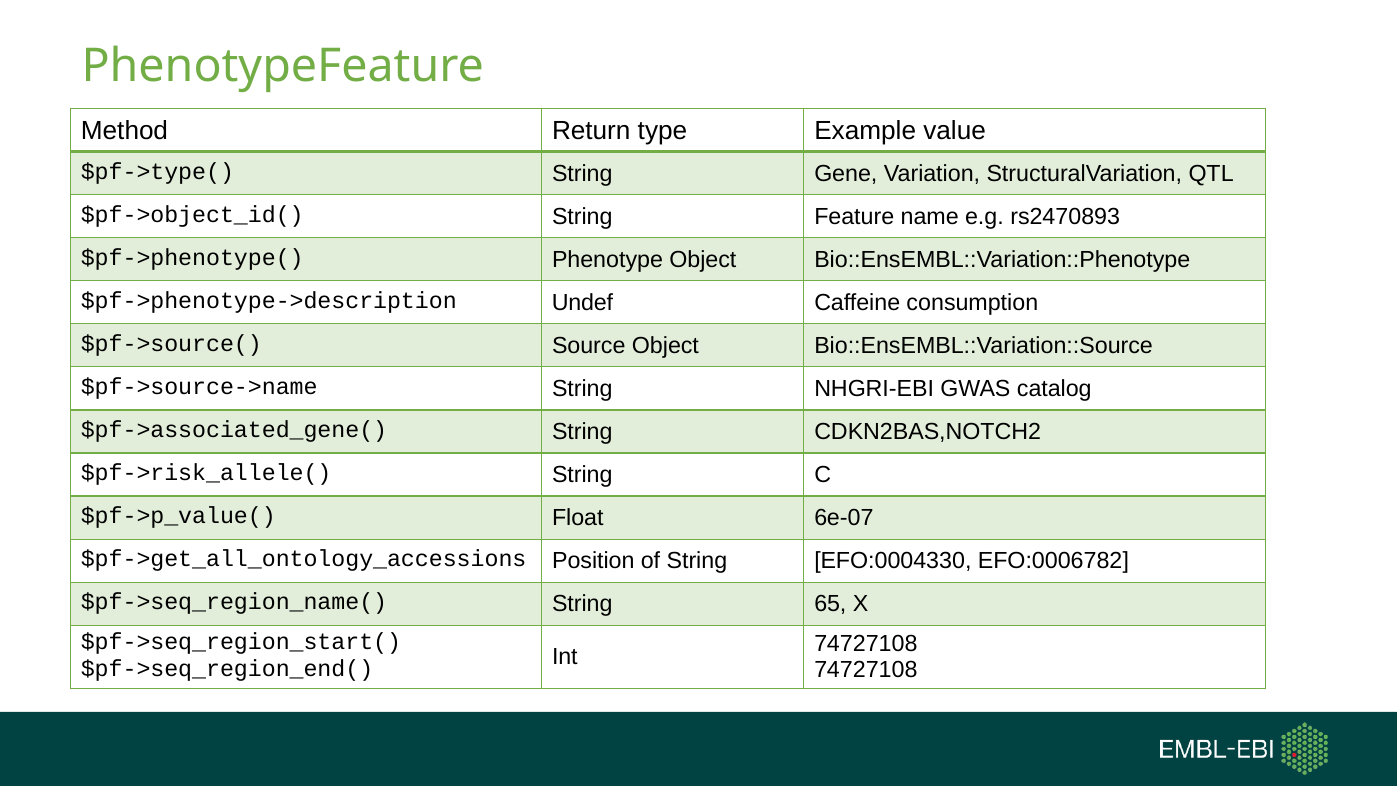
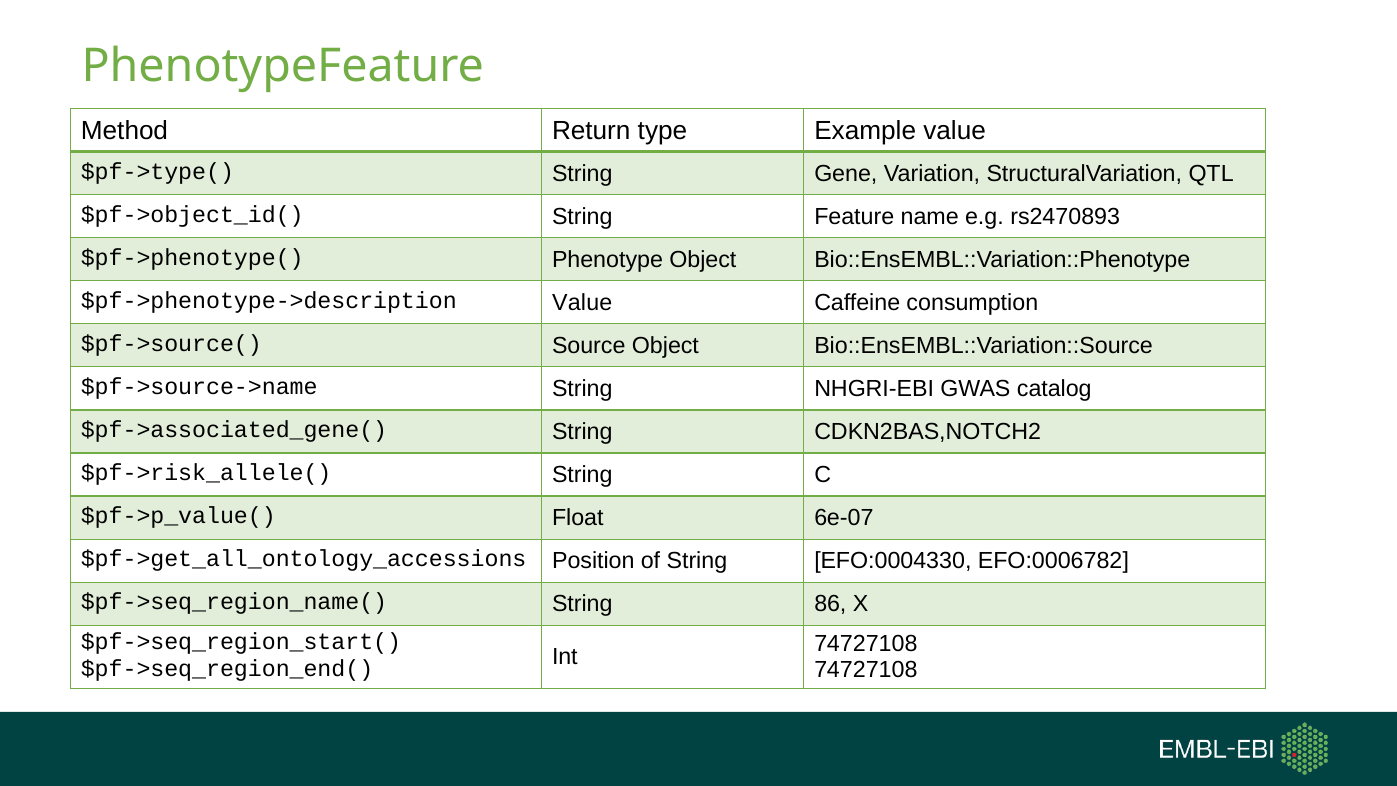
$pf->phenotype->description Undef: Undef -> Value (582, 302)
65: 65 -> 86 (830, 604)
